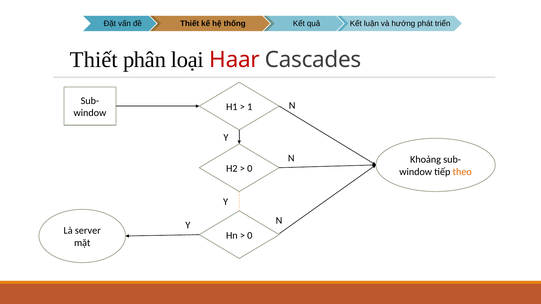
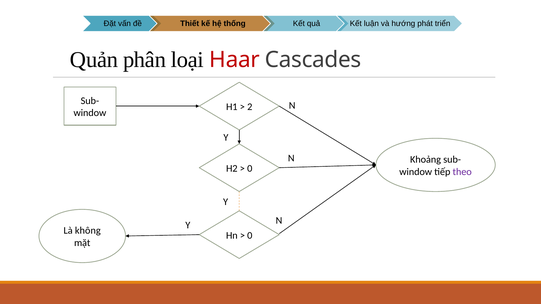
Thiết: Thiết -> Quản (94, 60)
1: 1 -> 2 (250, 107)
theo colour: orange -> purple (462, 172)
server: server -> không (88, 231)
